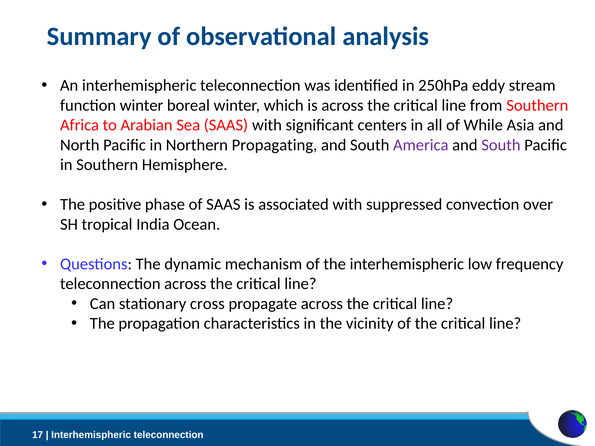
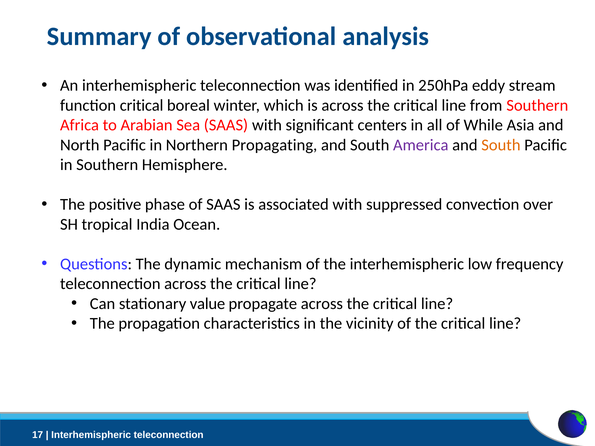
function winter: winter -> critical (142, 105)
South colour: purple -> orange (501, 145)
cross: cross -> value (208, 304)
